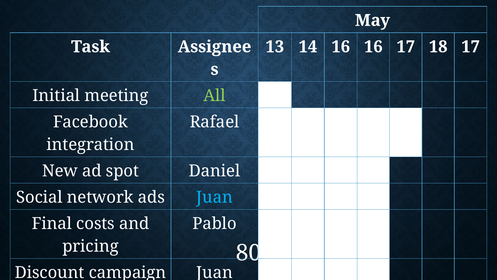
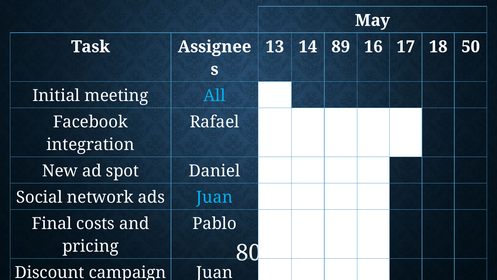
14 16: 16 -> 89 (341, 47)
18 17: 17 -> 50 (471, 47)
All colour: light green -> light blue (215, 96)
